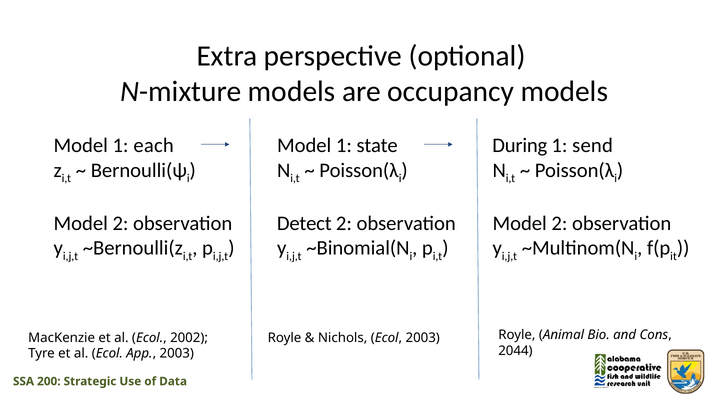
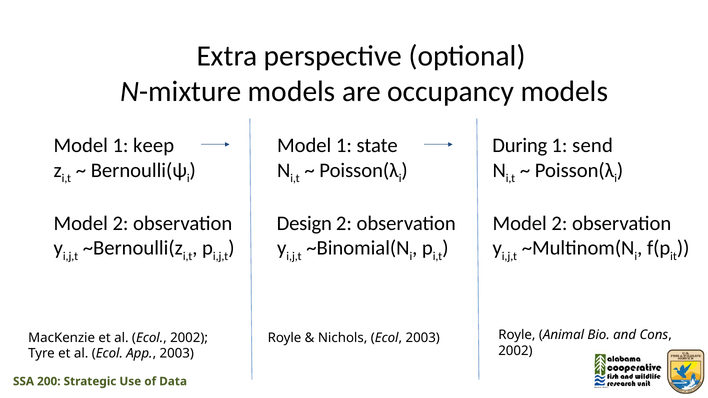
each: each -> keep (154, 146)
Detect: Detect -> Design (304, 223)
2044: 2044 -> 2002 (515, 351)
